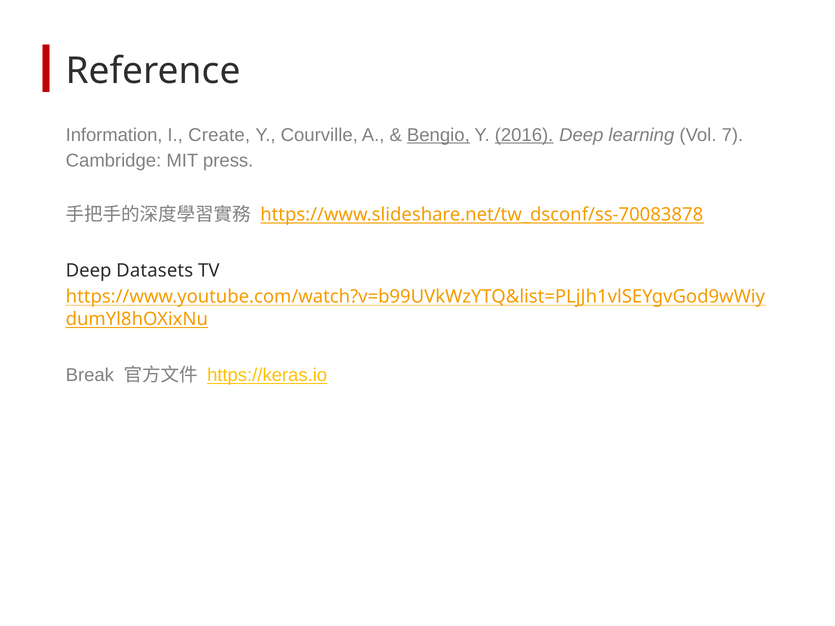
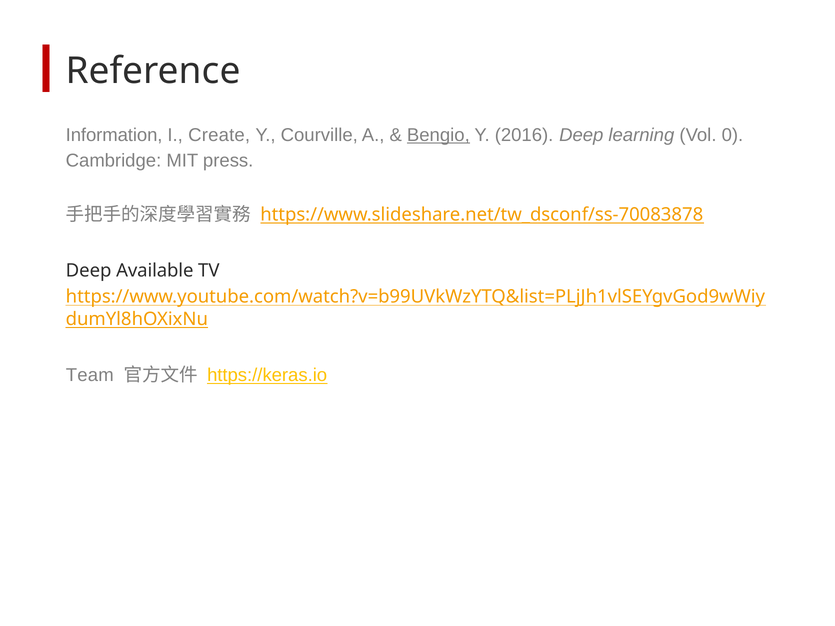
2016 underline: present -> none (524, 135)
7: 7 -> 0 (732, 135)
Datasets: Datasets -> Available (155, 271)
Break: Break -> Team (90, 376)
